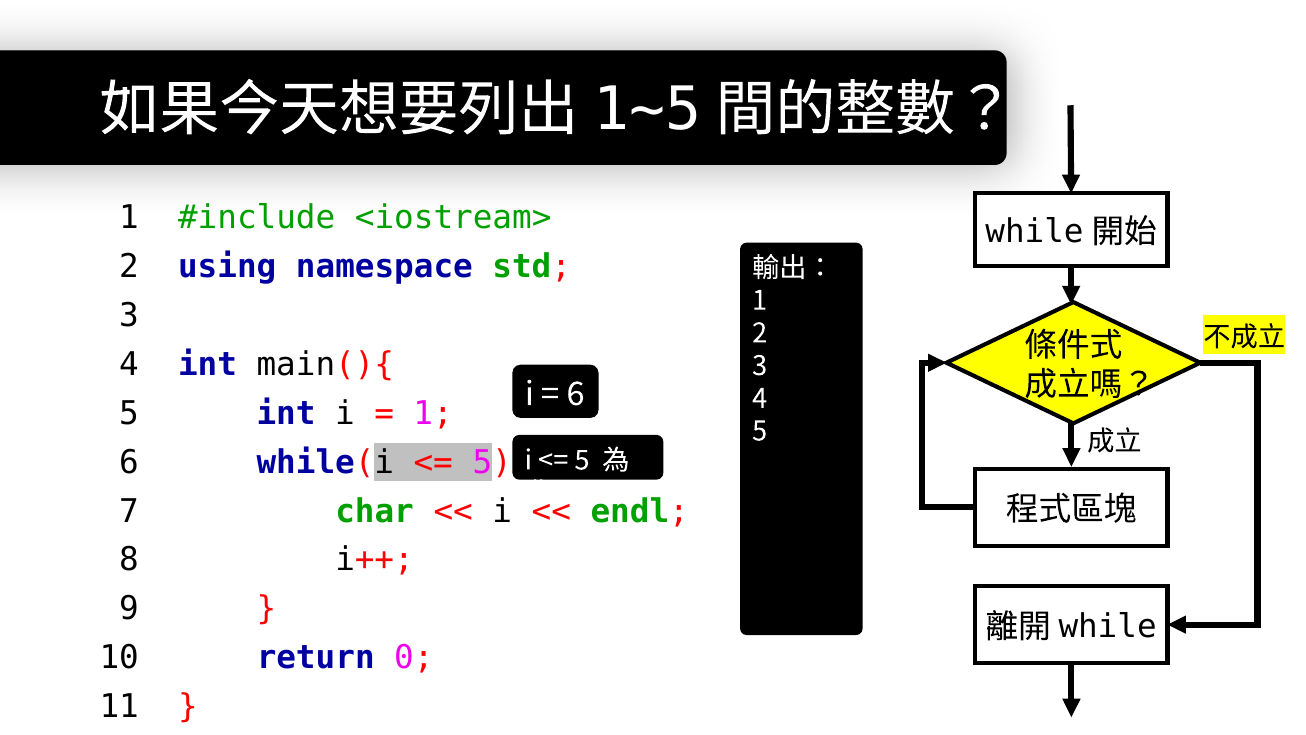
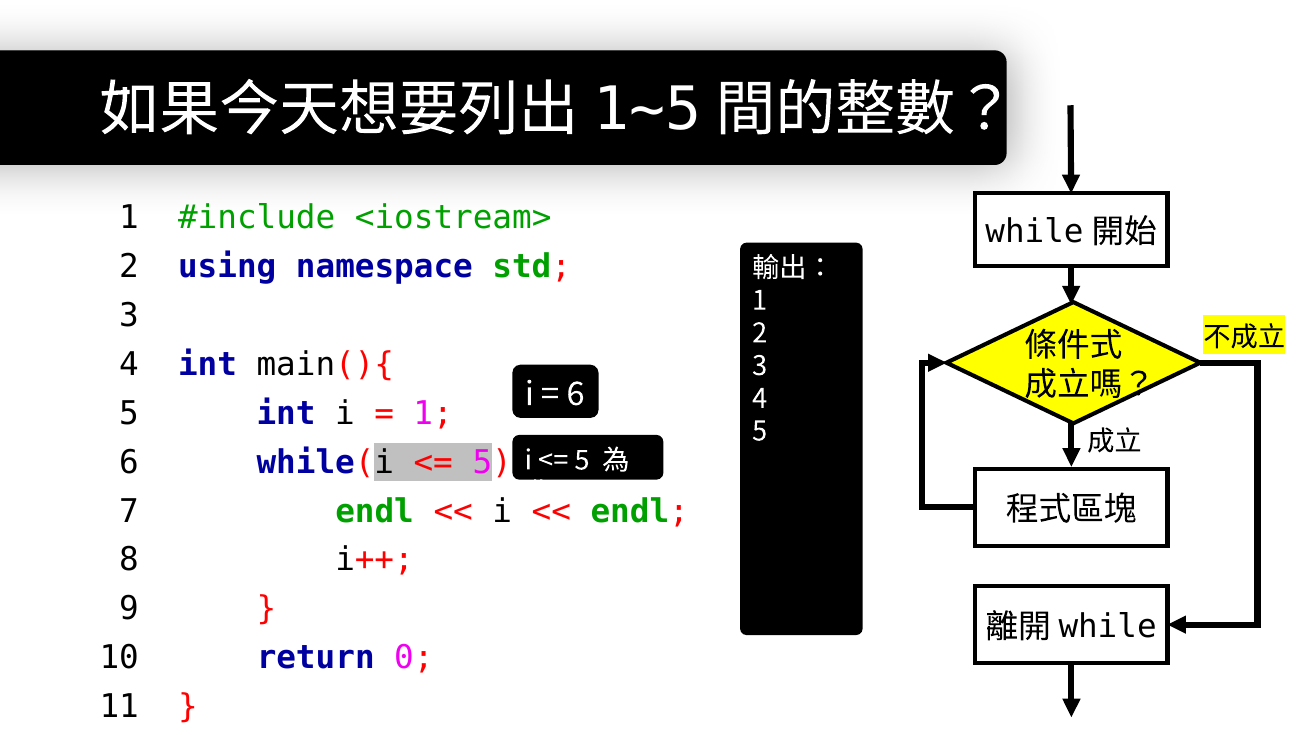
7 char: char -> endl (375, 511)
